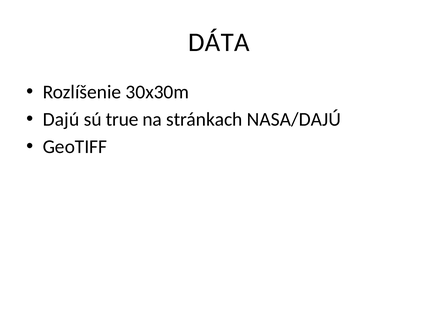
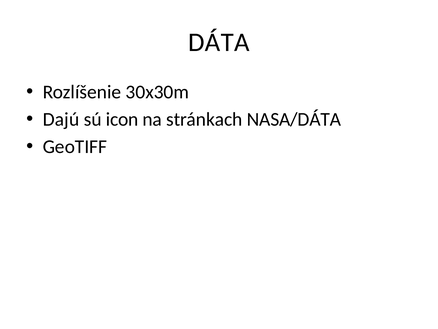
true: true -> icon (122, 119)
NASA/DAJÚ: NASA/DAJÚ -> NASA/DÁTA (294, 119)
